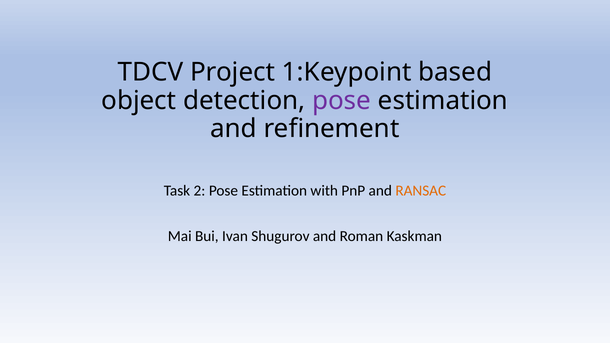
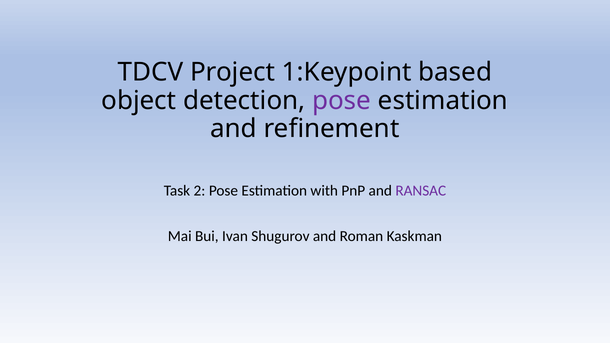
RANSAC colour: orange -> purple (421, 191)
